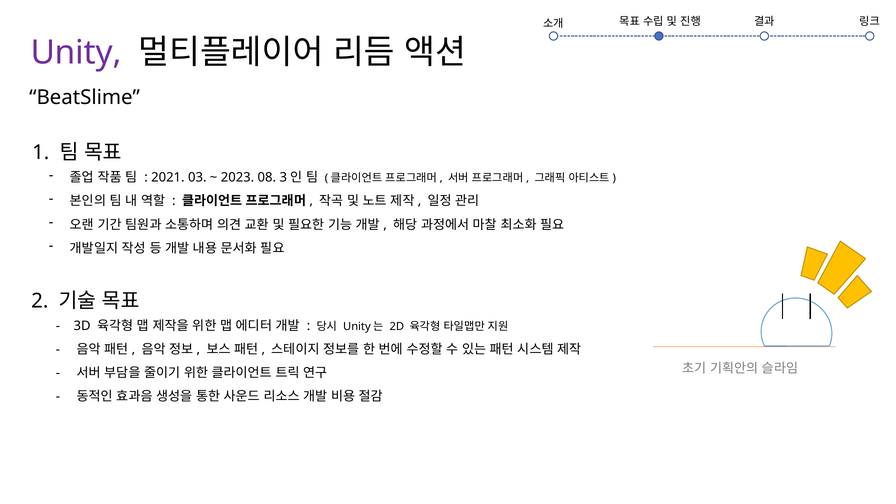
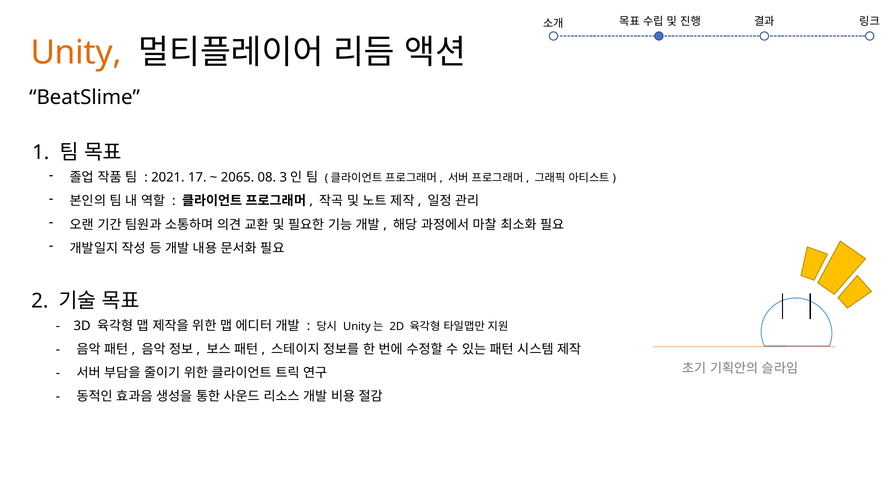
Unity colour: purple -> orange (76, 53)
03: 03 -> 17 (197, 178)
2023: 2023 -> 2065 (238, 178)
